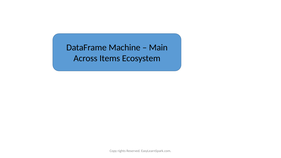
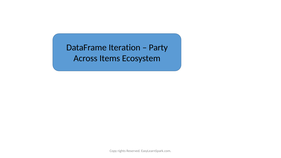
Machine: Machine -> Iteration (125, 47)
Main: Main -> Party (158, 47)
